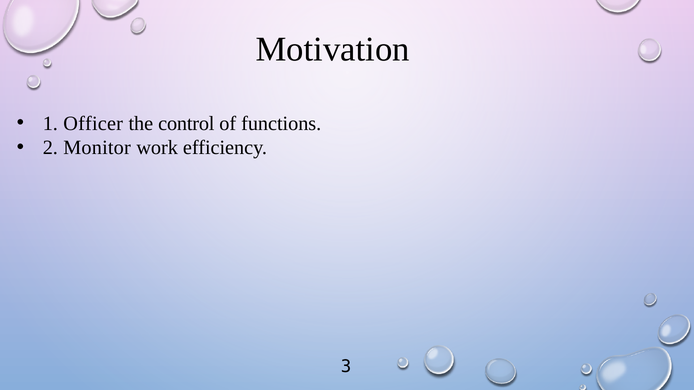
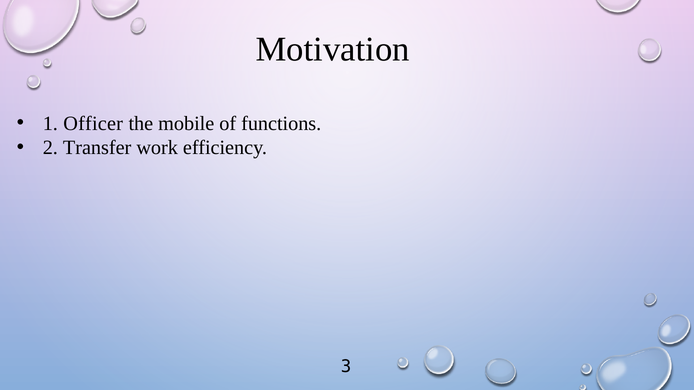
control: control -> mobile (186, 124)
Monitor: Monitor -> Transfer (97, 148)
